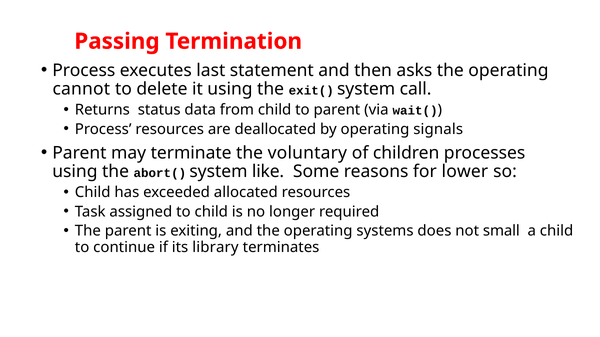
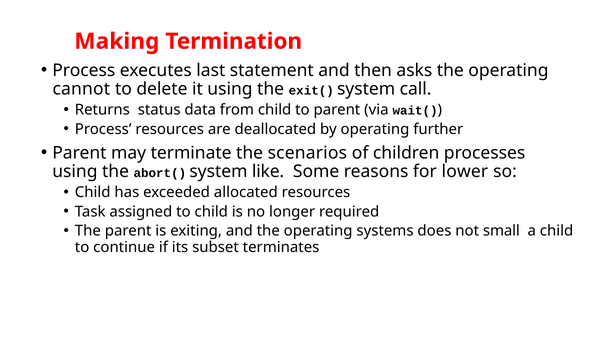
Passing: Passing -> Making (117, 41)
signals: signals -> further (438, 129)
voluntary: voluntary -> scenarios (307, 153)
library: library -> subset (216, 247)
